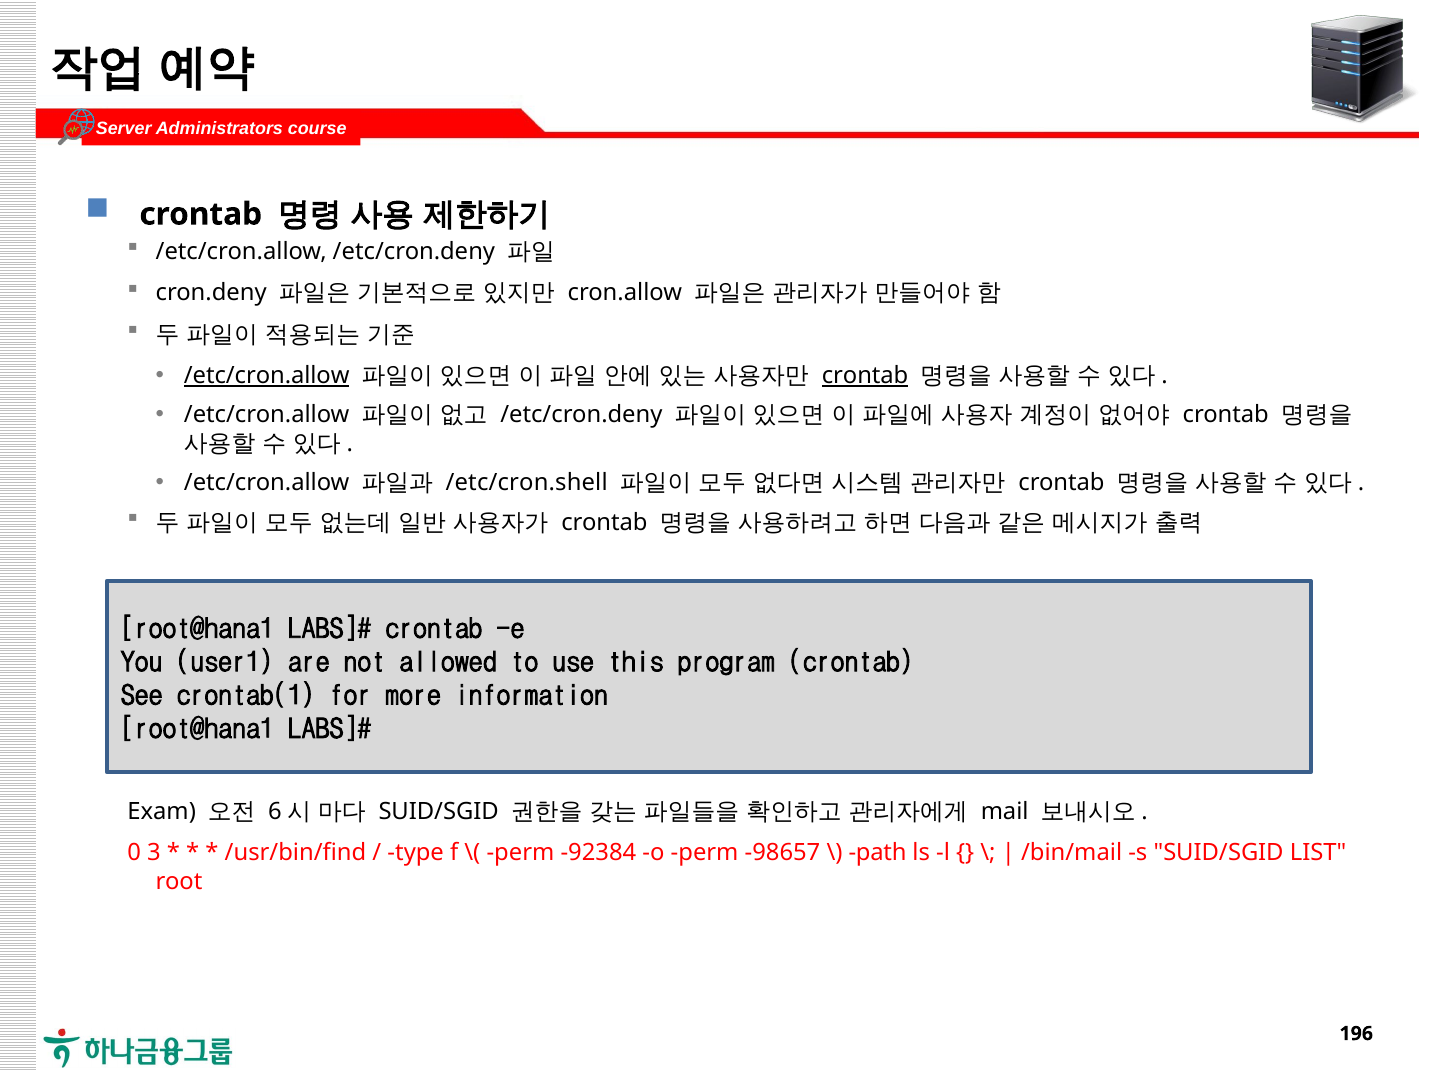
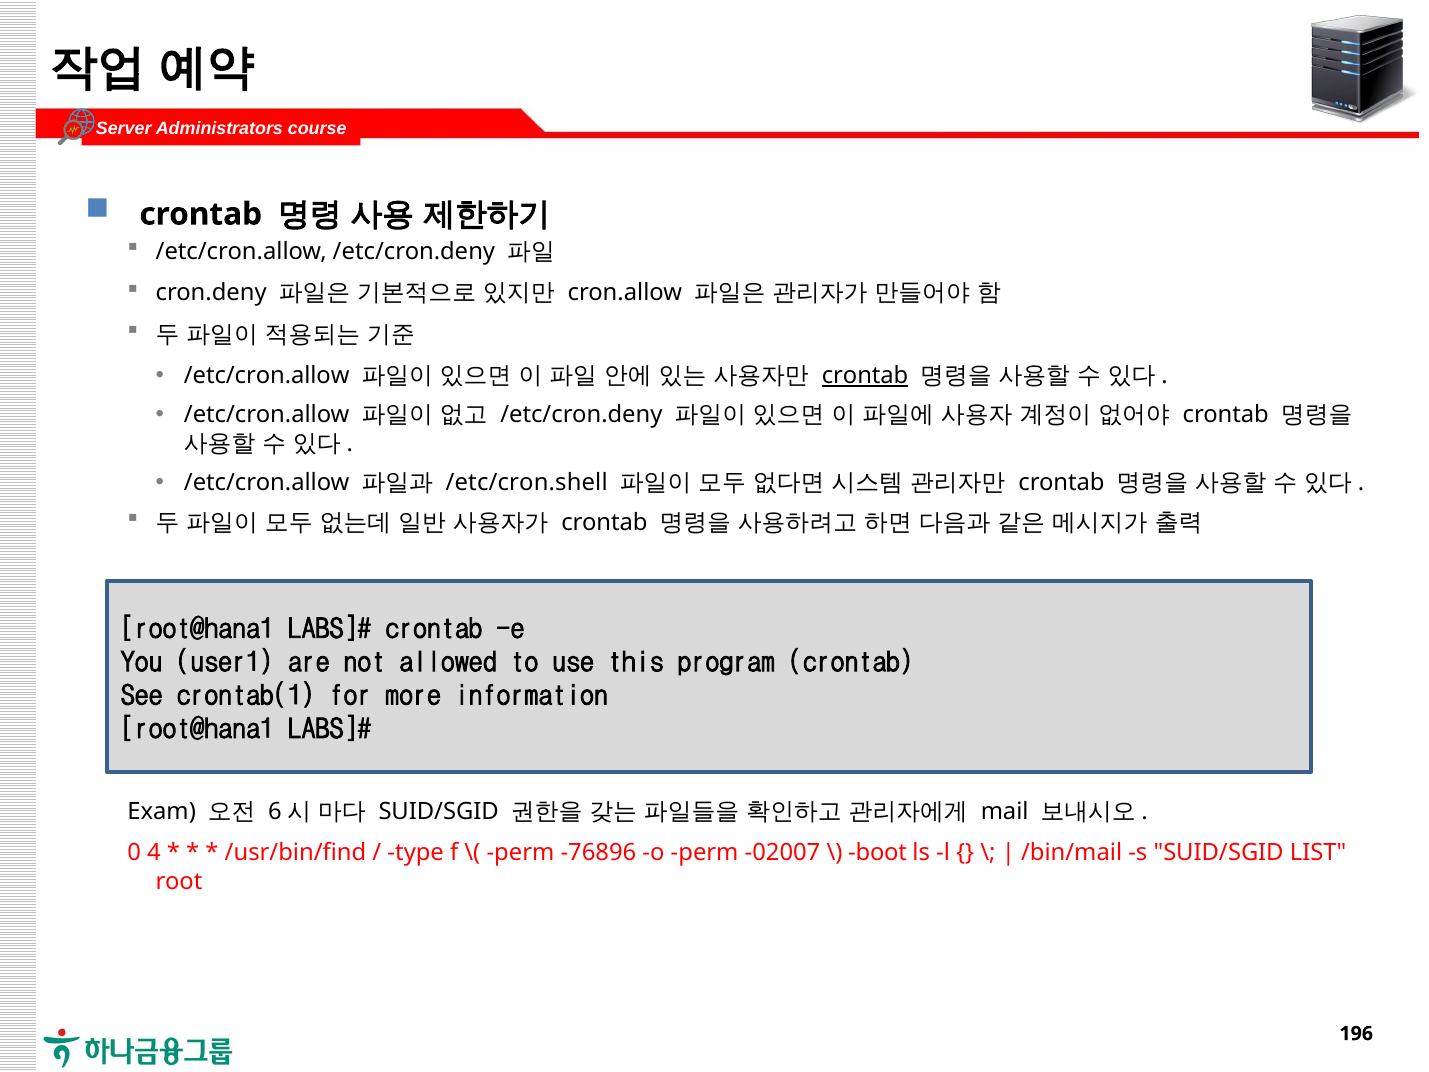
/etc/cron.allow underline: present -> none (267, 376)
3: 3 -> 4 (154, 852)
-92384: -92384 -> -76896 (598, 852)
-98657: -98657 -> -02007 (783, 852)
path: path -> boot (878, 852)
